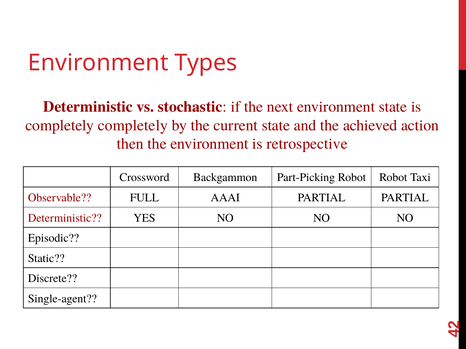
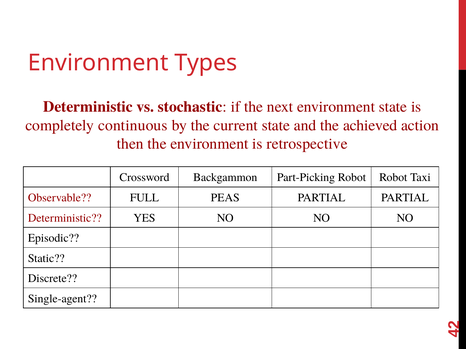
completely completely: completely -> continuous (133, 125)
AAAI: AAAI -> PEAS (225, 198)
